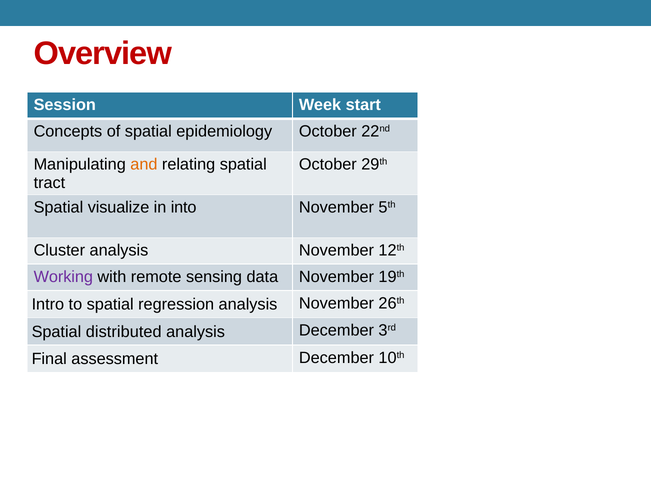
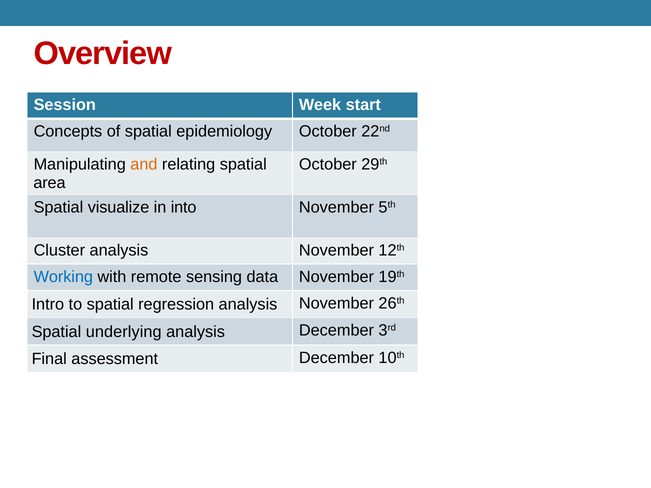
tract: tract -> area (50, 183)
Working colour: purple -> blue (63, 277)
distributed: distributed -> underlying (124, 332)
